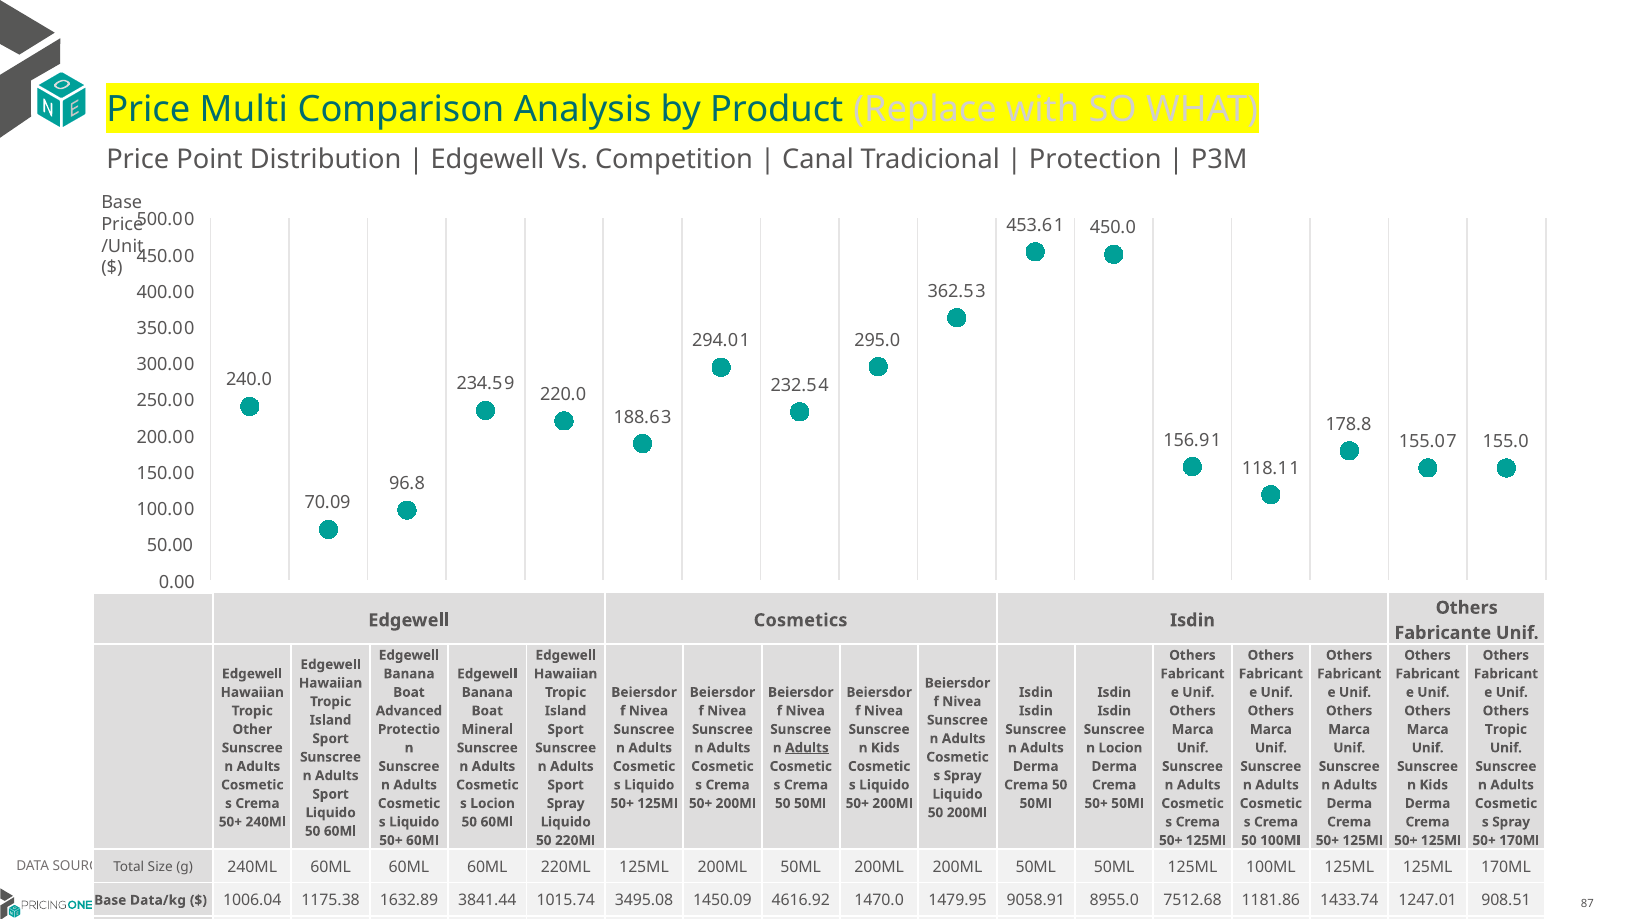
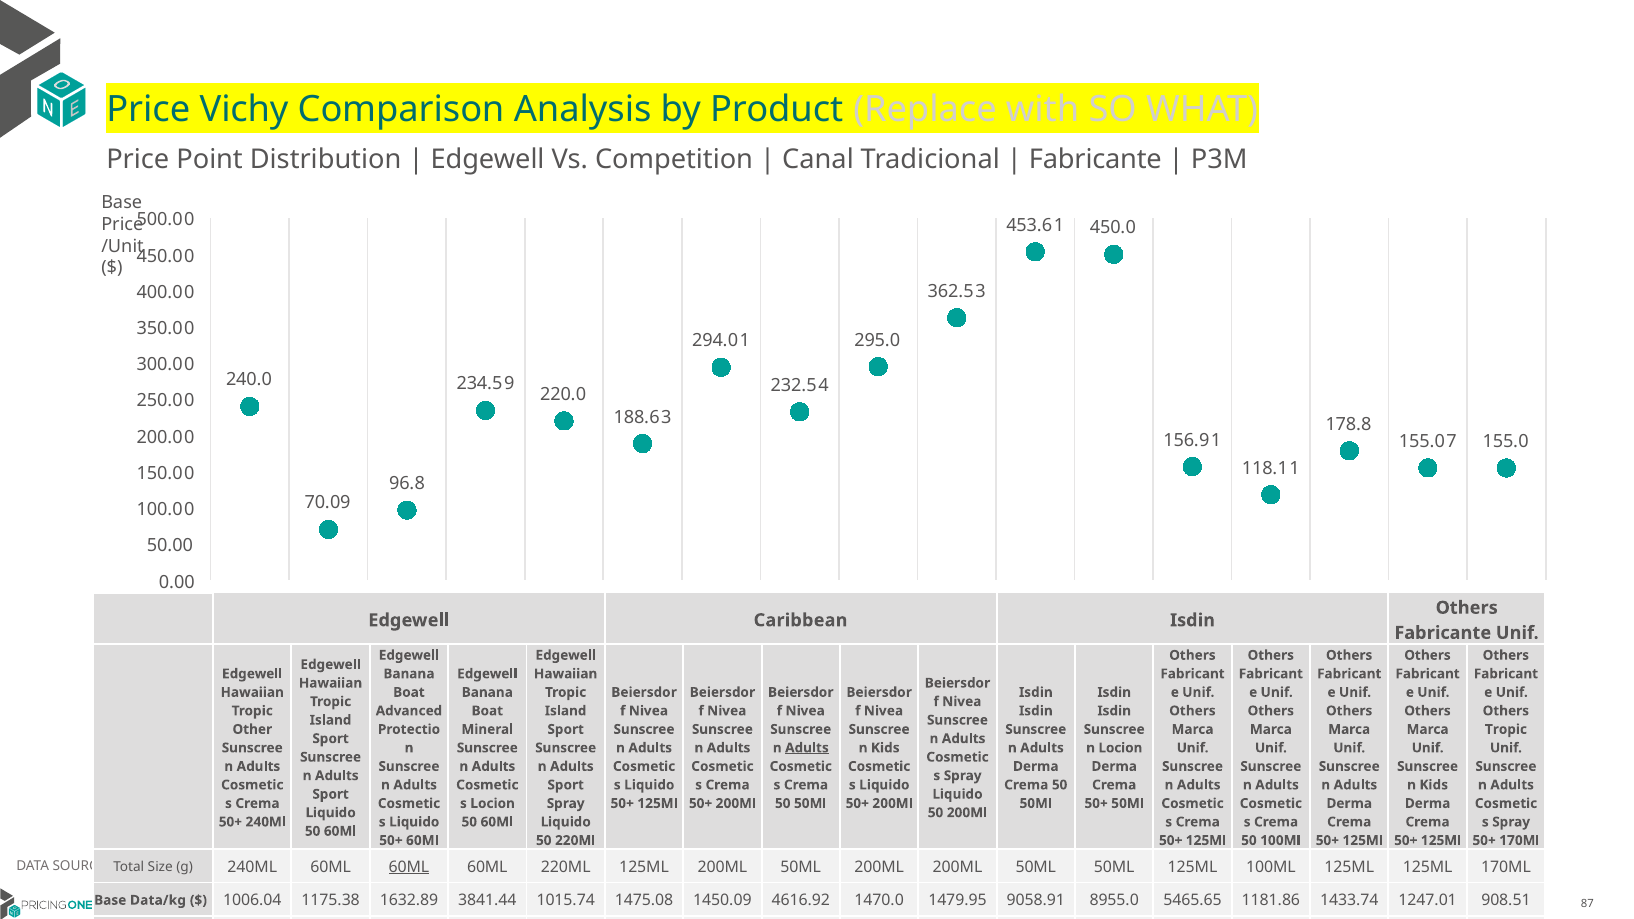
Multi: Multi -> Vichy (244, 110)
Protection: Protection -> Fabricante (1095, 159)
Cosmetics: Cosmetics -> Caribbean (801, 620)
60ML underline: none -> present (409, 867)
3495.08: 3495.08 -> 1475.08 (644, 901)
7512.68: 7512.68 -> 5465.65 (1193, 901)
